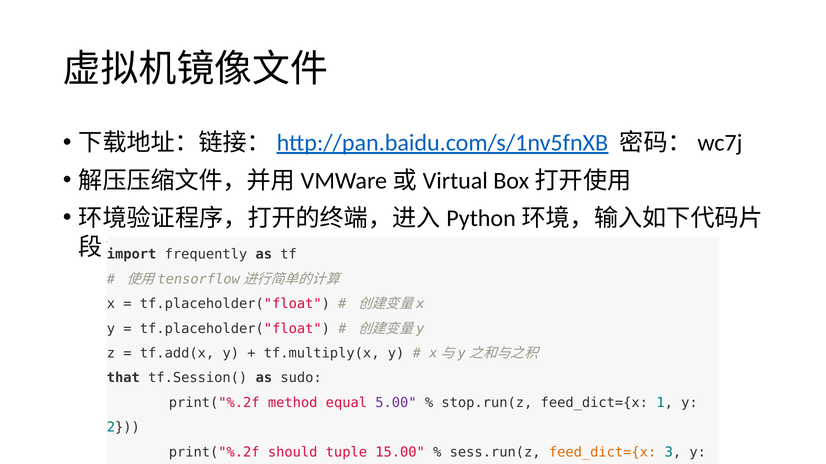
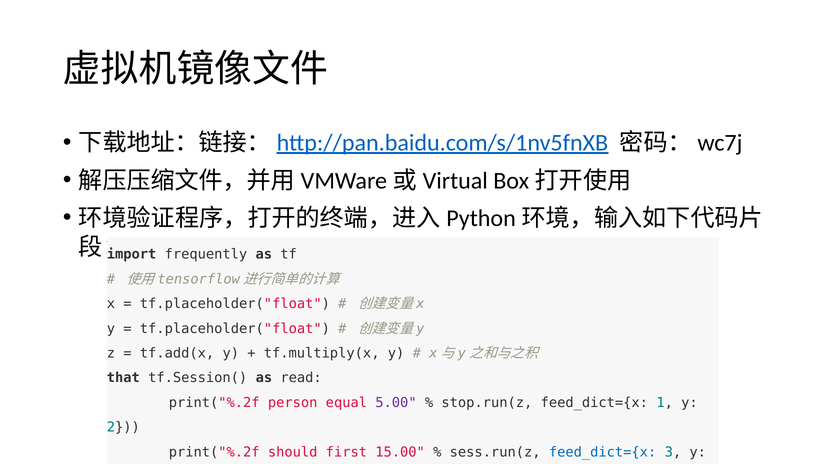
sudo: sudo -> read (301, 378)
method: method -> person (293, 403)
tuple: tuple -> first (346, 453)
feed_dict={x colour: orange -> blue (603, 453)
